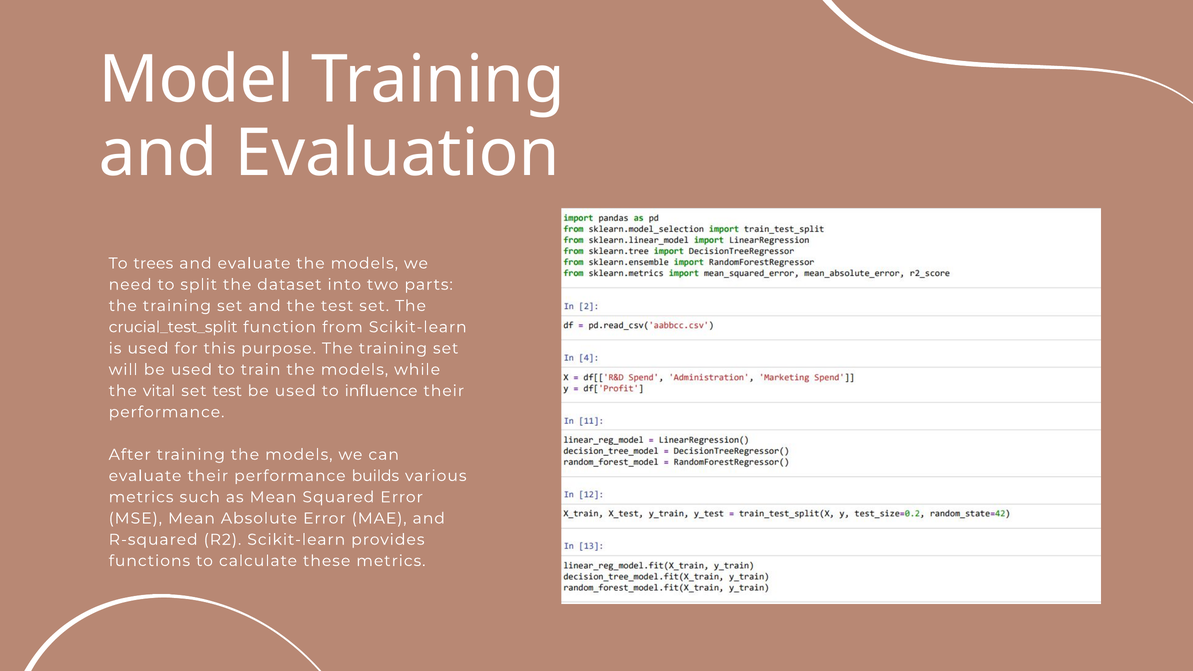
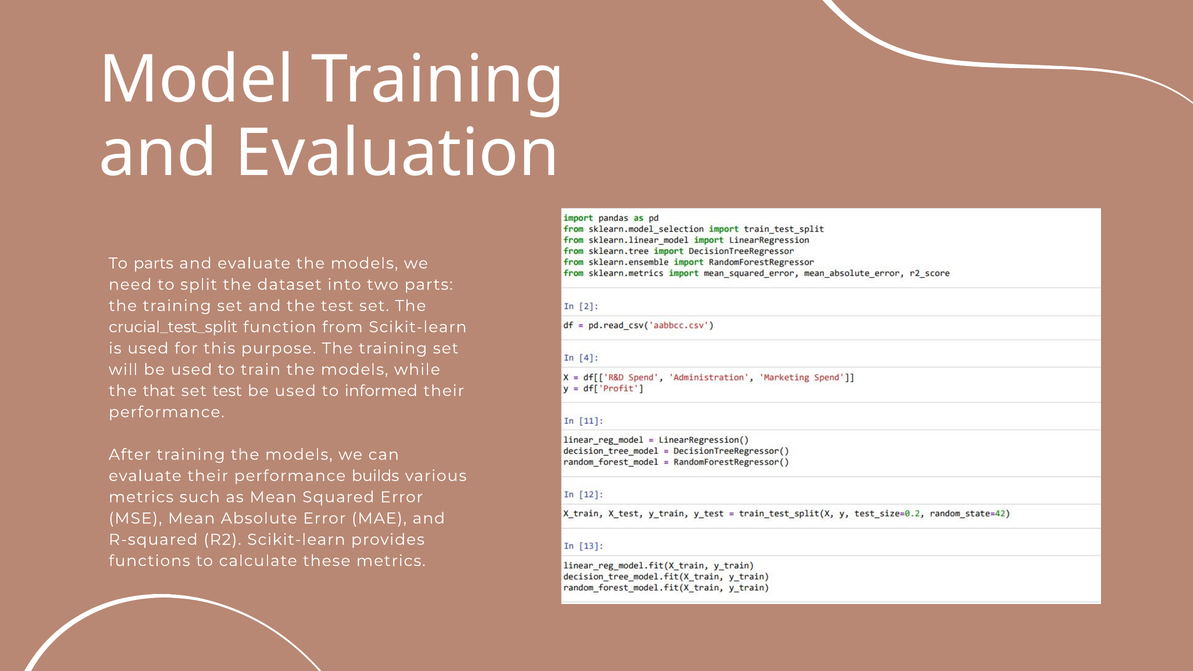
To trees: trees -> parts (153, 263)
vital: vital -> that (159, 391)
influence: influence -> informed (381, 391)
